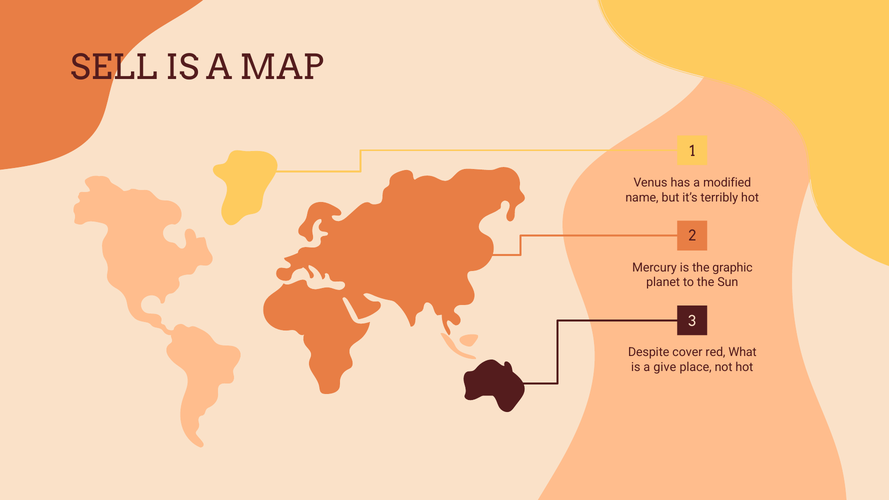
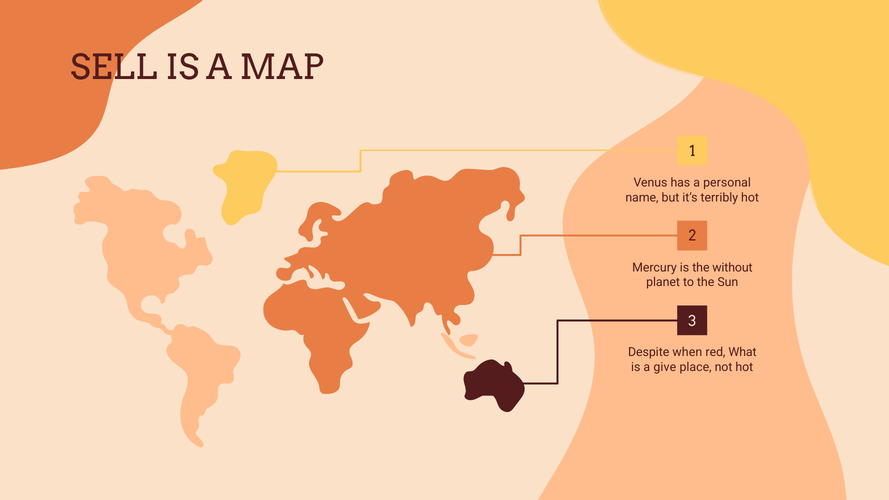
modified: modified -> personal (727, 183)
graphic: graphic -> without (732, 268)
cover: cover -> when (687, 352)
